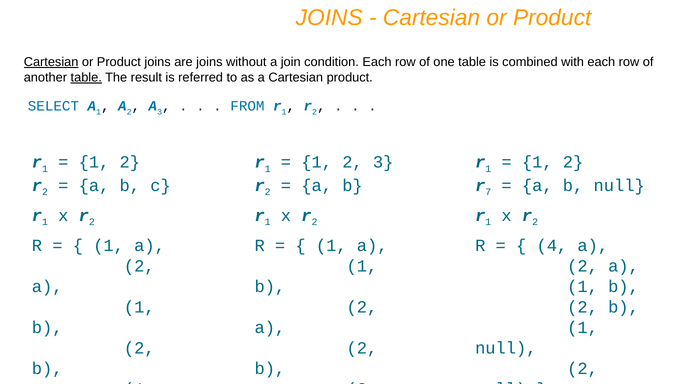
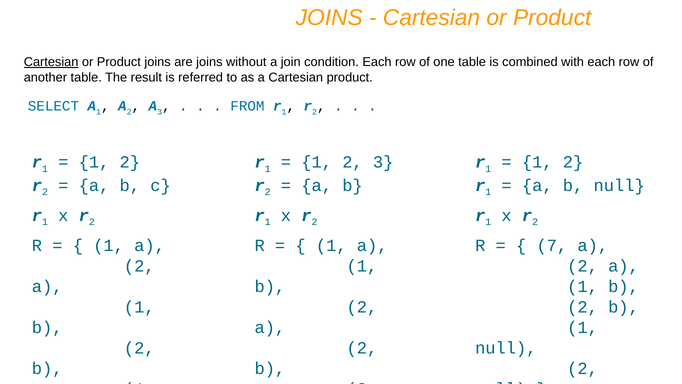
table underline: present -> none (86, 77)
7: 7 -> 1 (488, 192)
4: 4 -> 7 (552, 245)
